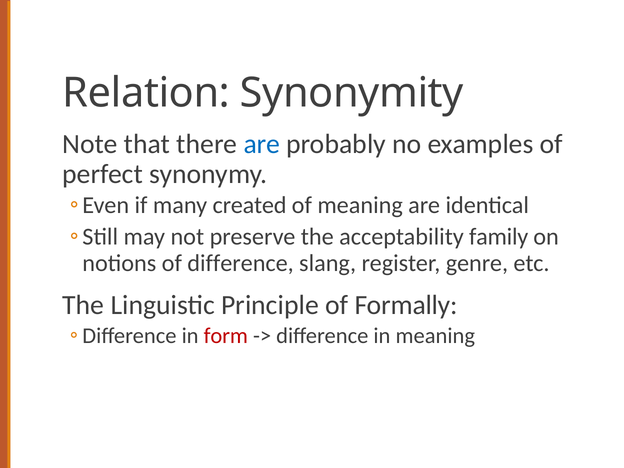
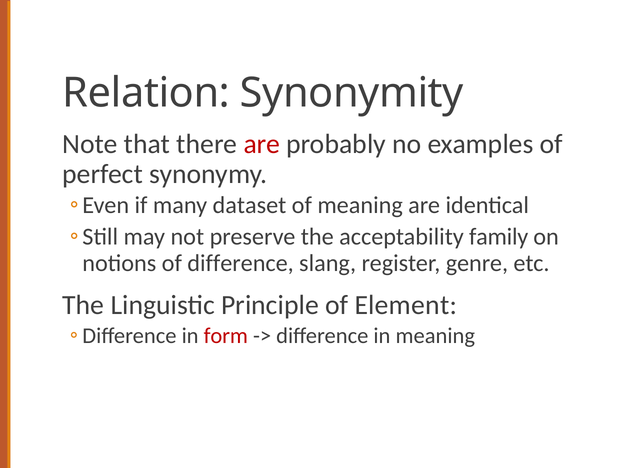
are colour: blue -> red (262, 144)
created: created -> dataset (249, 205)
Formally: Formally -> Element (406, 305)
